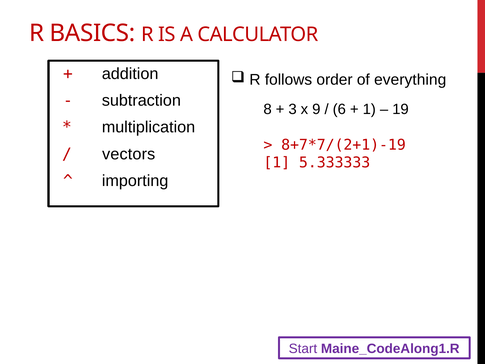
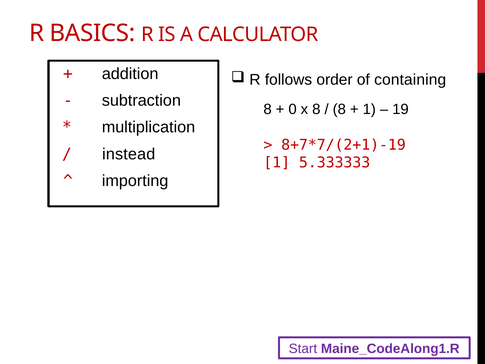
everything: everything -> containing (410, 80)
3: 3 -> 0 (293, 109)
x 9: 9 -> 8 (316, 109)
6: 6 -> 8 (339, 109)
vectors: vectors -> instead (129, 154)
